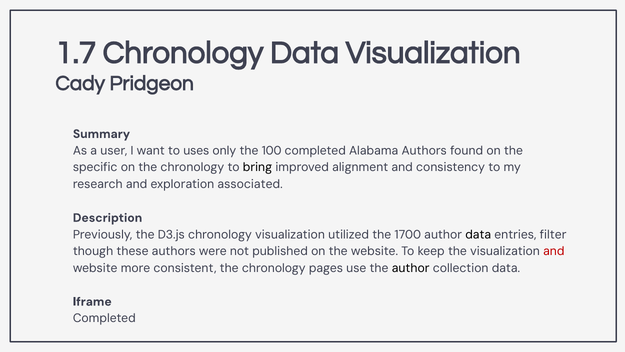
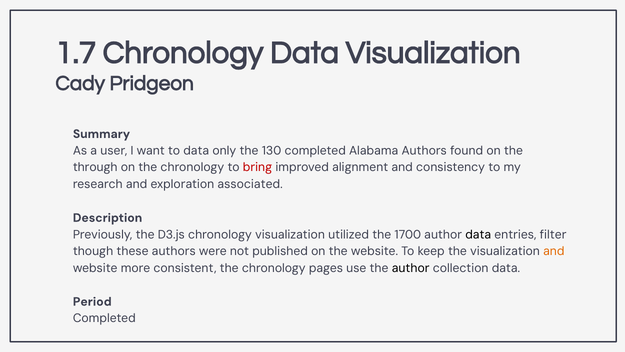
to uses: uses -> data (196, 150)
100: 100 -> 130 (271, 150)
specific: specific -> through (95, 167)
bring colour: black -> red (257, 167)
and colour: red -> orange (554, 251)
Iframe: Iframe -> Period (92, 301)
